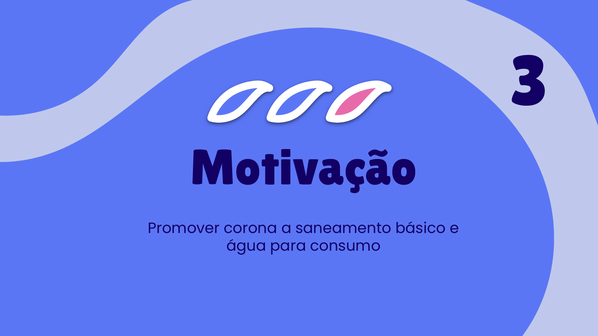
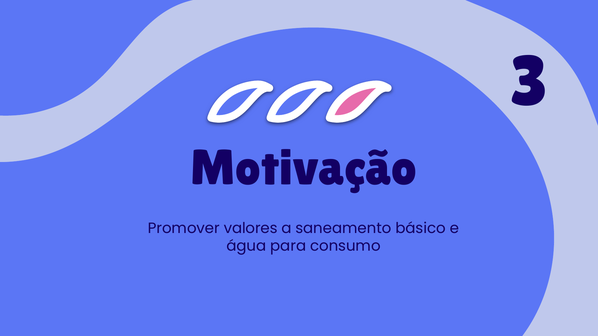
corona: corona -> valores (251, 228)
